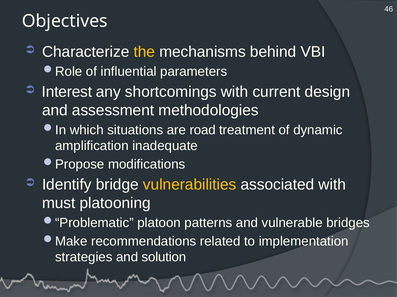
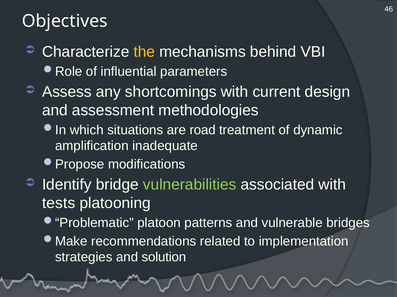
Interest: Interest -> Assess (67, 92)
vulnerabilities colour: yellow -> light green (190, 185)
must: must -> tests (59, 204)
